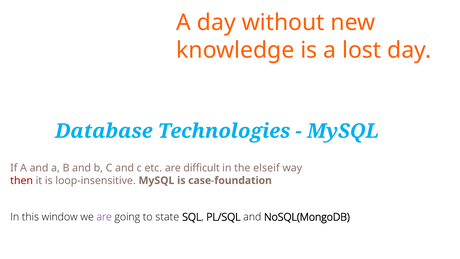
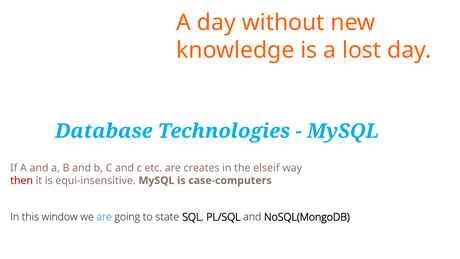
difficult: difficult -> creates (202, 168)
loop-insensitive: loop-insensitive -> equi-insensitive (96, 180)
case-foundation: case-foundation -> case-computers (230, 180)
are colour: purple -> blue (104, 217)
